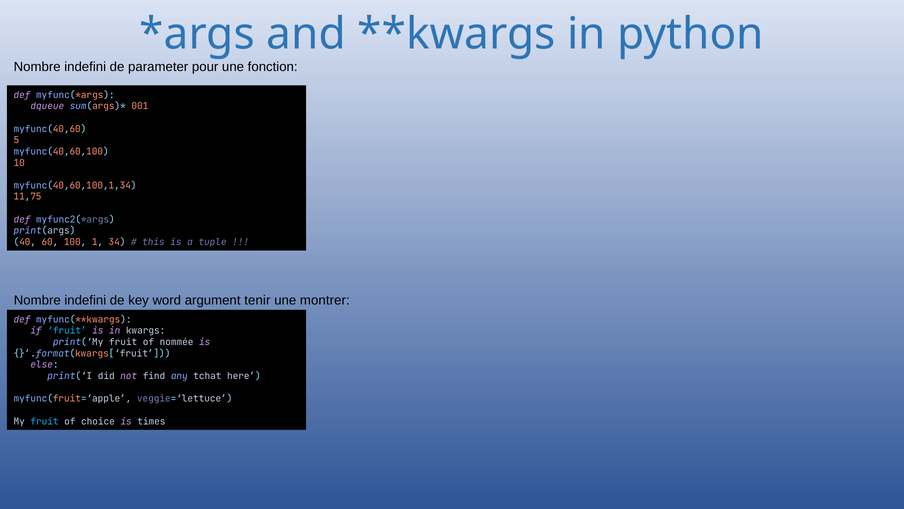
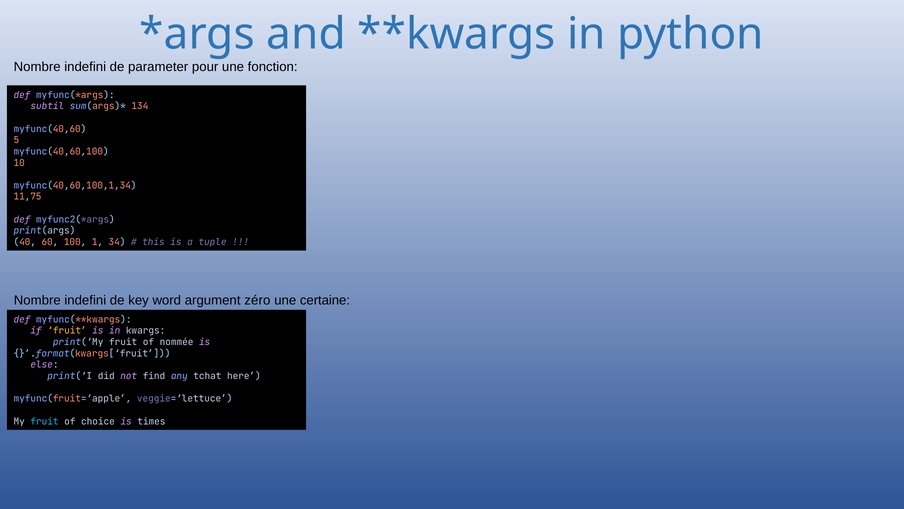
dqueue: dqueue -> subtil (47, 106)
001: 001 -> 134 (140, 106)
tenir: tenir -> zéro (257, 300)
montrer: montrer -> certaine (325, 300)
fruit colour: light blue -> yellow (67, 330)
